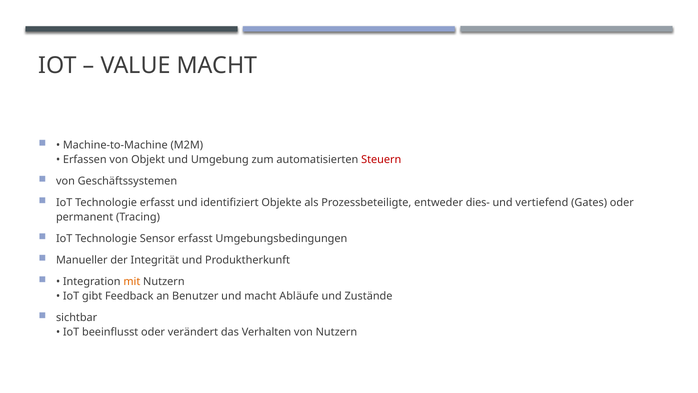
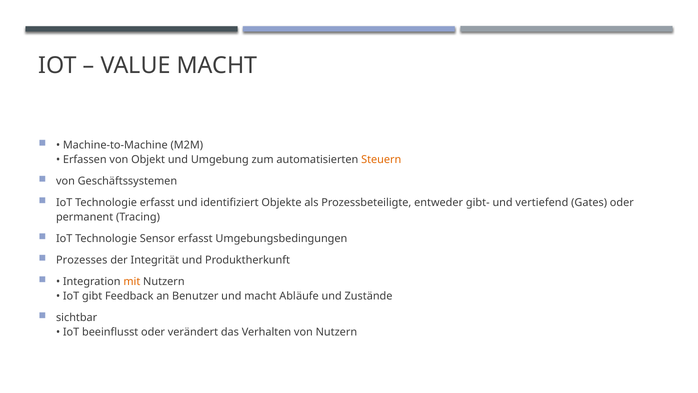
Steuern colour: red -> orange (381, 160)
dies-: dies- -> gibt- (478, 203)
Manueller: Manueller -> Prozesses (82, 260)
